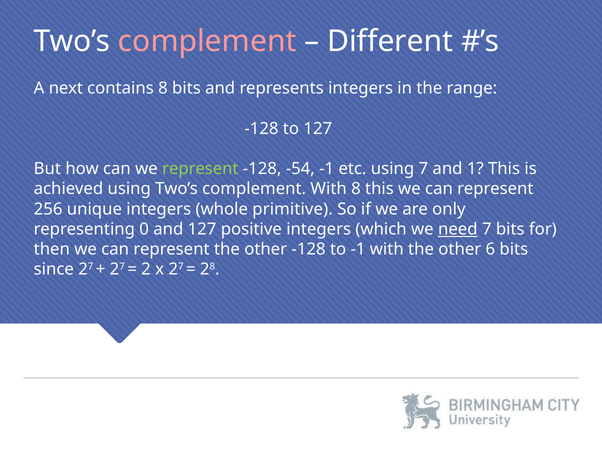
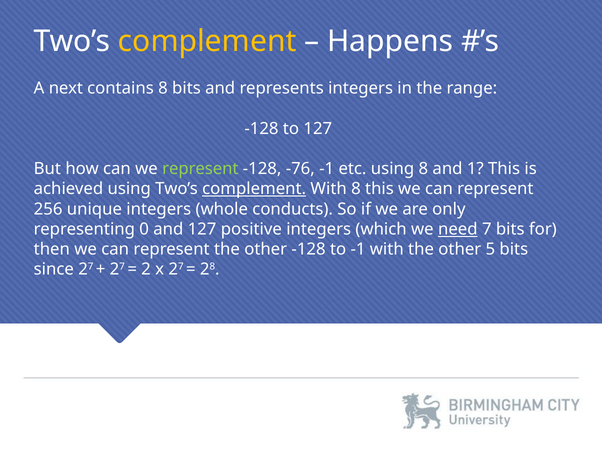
complement colour: pink -> yellow (207, 41)
Different: Different -> Happens (390, 41)
-54: -54 -> -76 (300, 169)
using 7: 7 -> 8 (423, 169)
complement underline: none -> present (254, 189)
primitive: primitive -> conducts (293, 209)
6: 6 -> 5 (490, 249)
